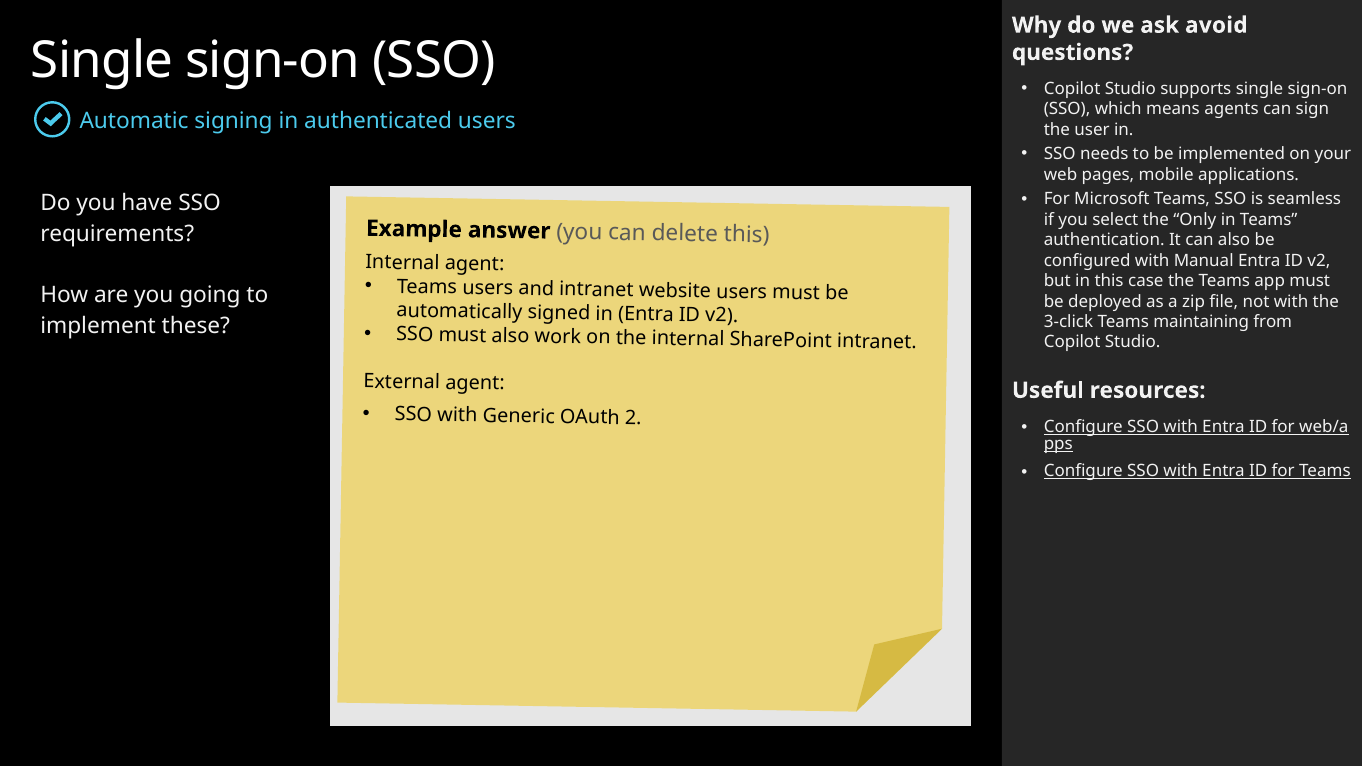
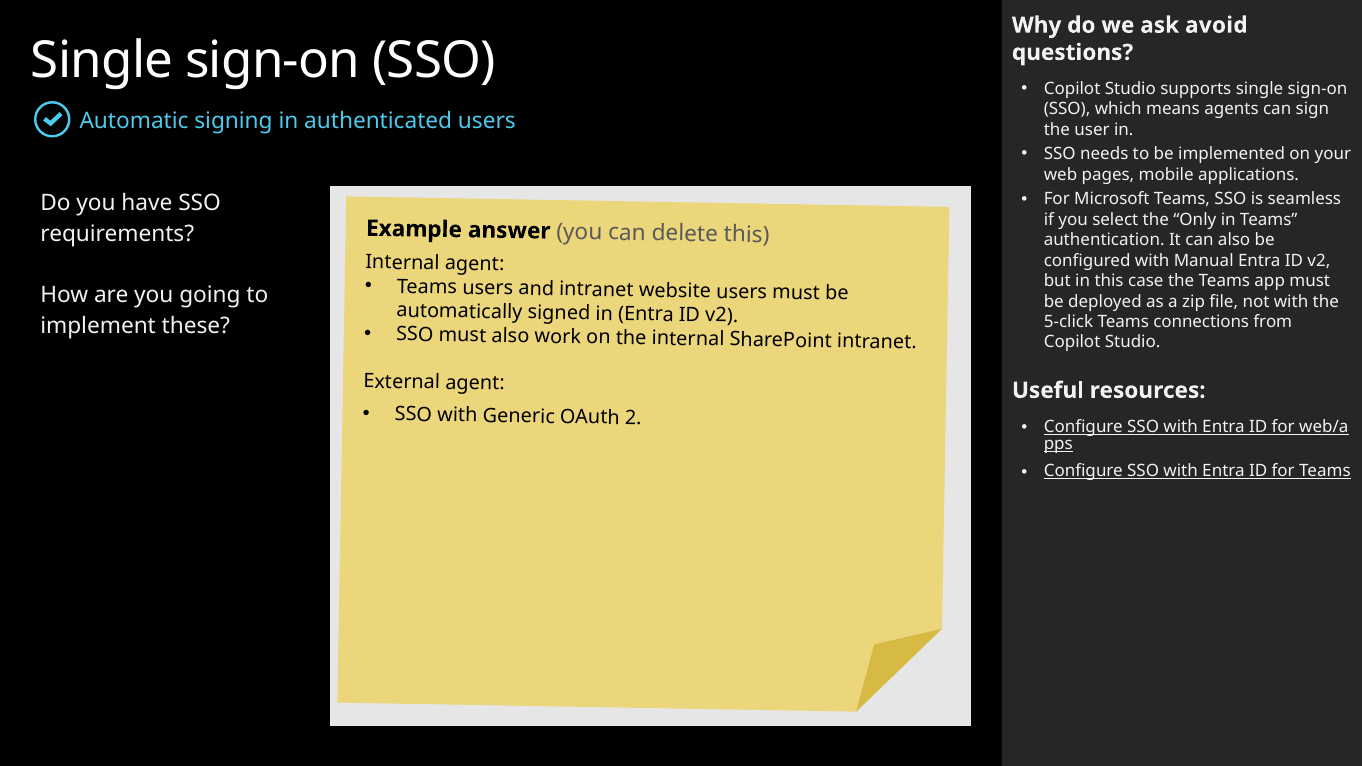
3-click: 3-click -> 5-click (1068, 322)
maintaining: maintaining -> connections (1201, 322)
